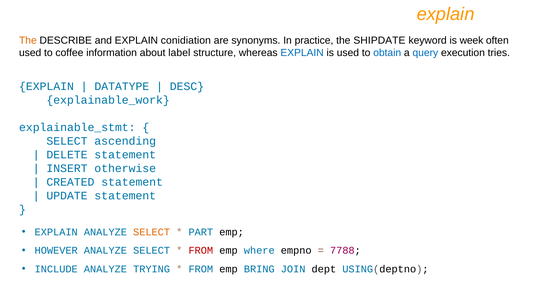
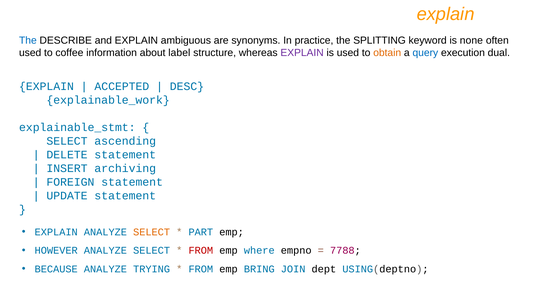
The colour: orange -> blue (28, 40)
conidiation: conidiation -> ambiguous (186, 40)
SHIPDATE: SHIPDATE -> SPLITTING (380, 40)
week: week -> none (471, 40)
EXPLAIN colour: blue -> purple (302, 53)
obtain colour: blue -> orange (387, 53)
tries: tries -> dual (499, 53)
DATATYPE: DATATYPE -> ACCEPTED (122, 86)
otherwise: otherwise -> archiving (125, 168)
CREATED: CREATED -> FOREIGN (70, 182)
INCLUDE: INCLUDE -> BECAUSE (56, 269)
